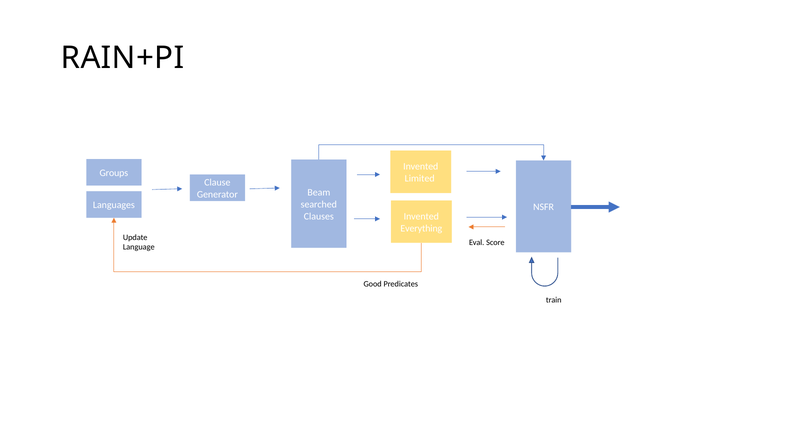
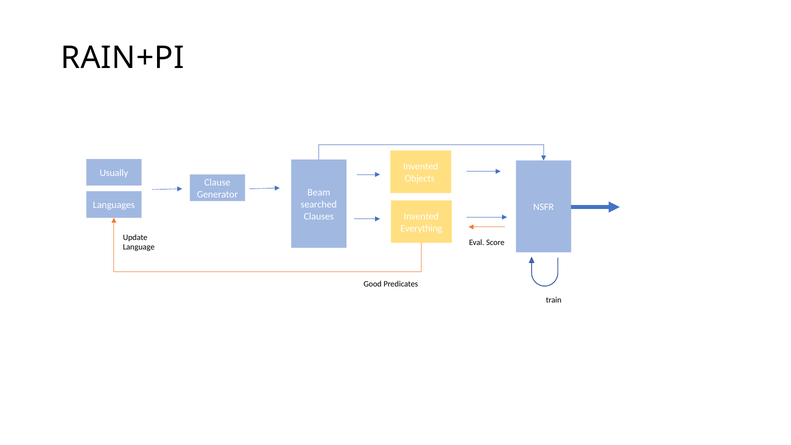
Groups: Groups -> Usually (114, 173)
Limited: Limited -> Objects (420, 178)
